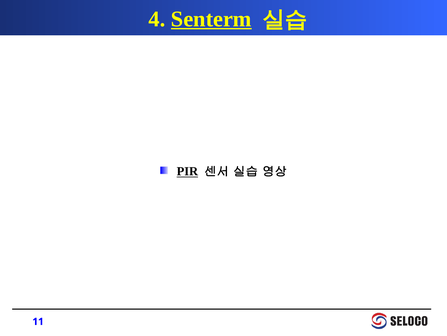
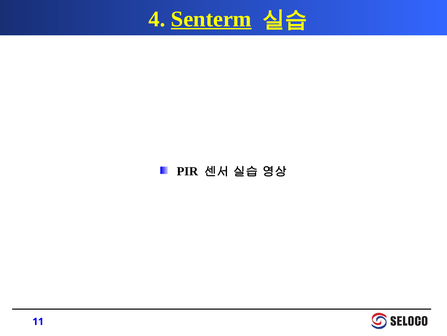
PIR underline: present -> none (187, 171)
